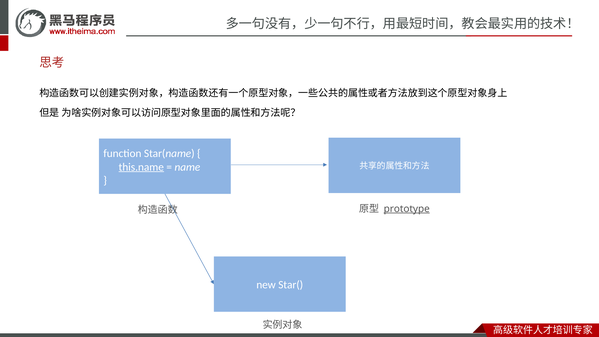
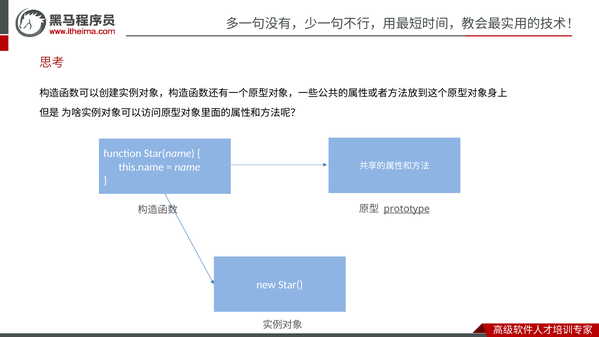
this.name underline: present -> none (141, 167)
